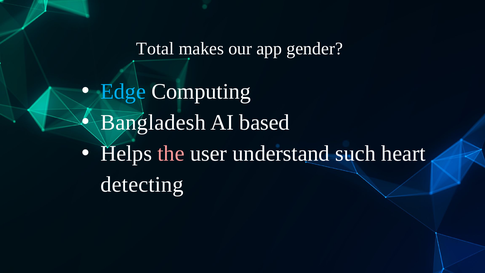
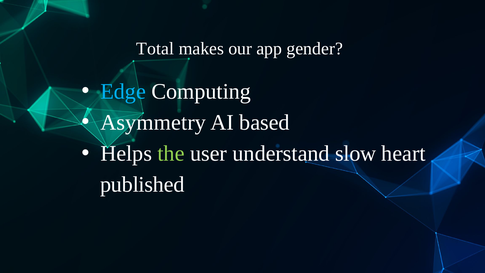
Bangladesh: Bangladesh -> Asymmetry (153, 122)
the colour: pink -> light green (171, 153)
such: such -> slow (356, 153)
detecting: detecting -> published (142, 184)
